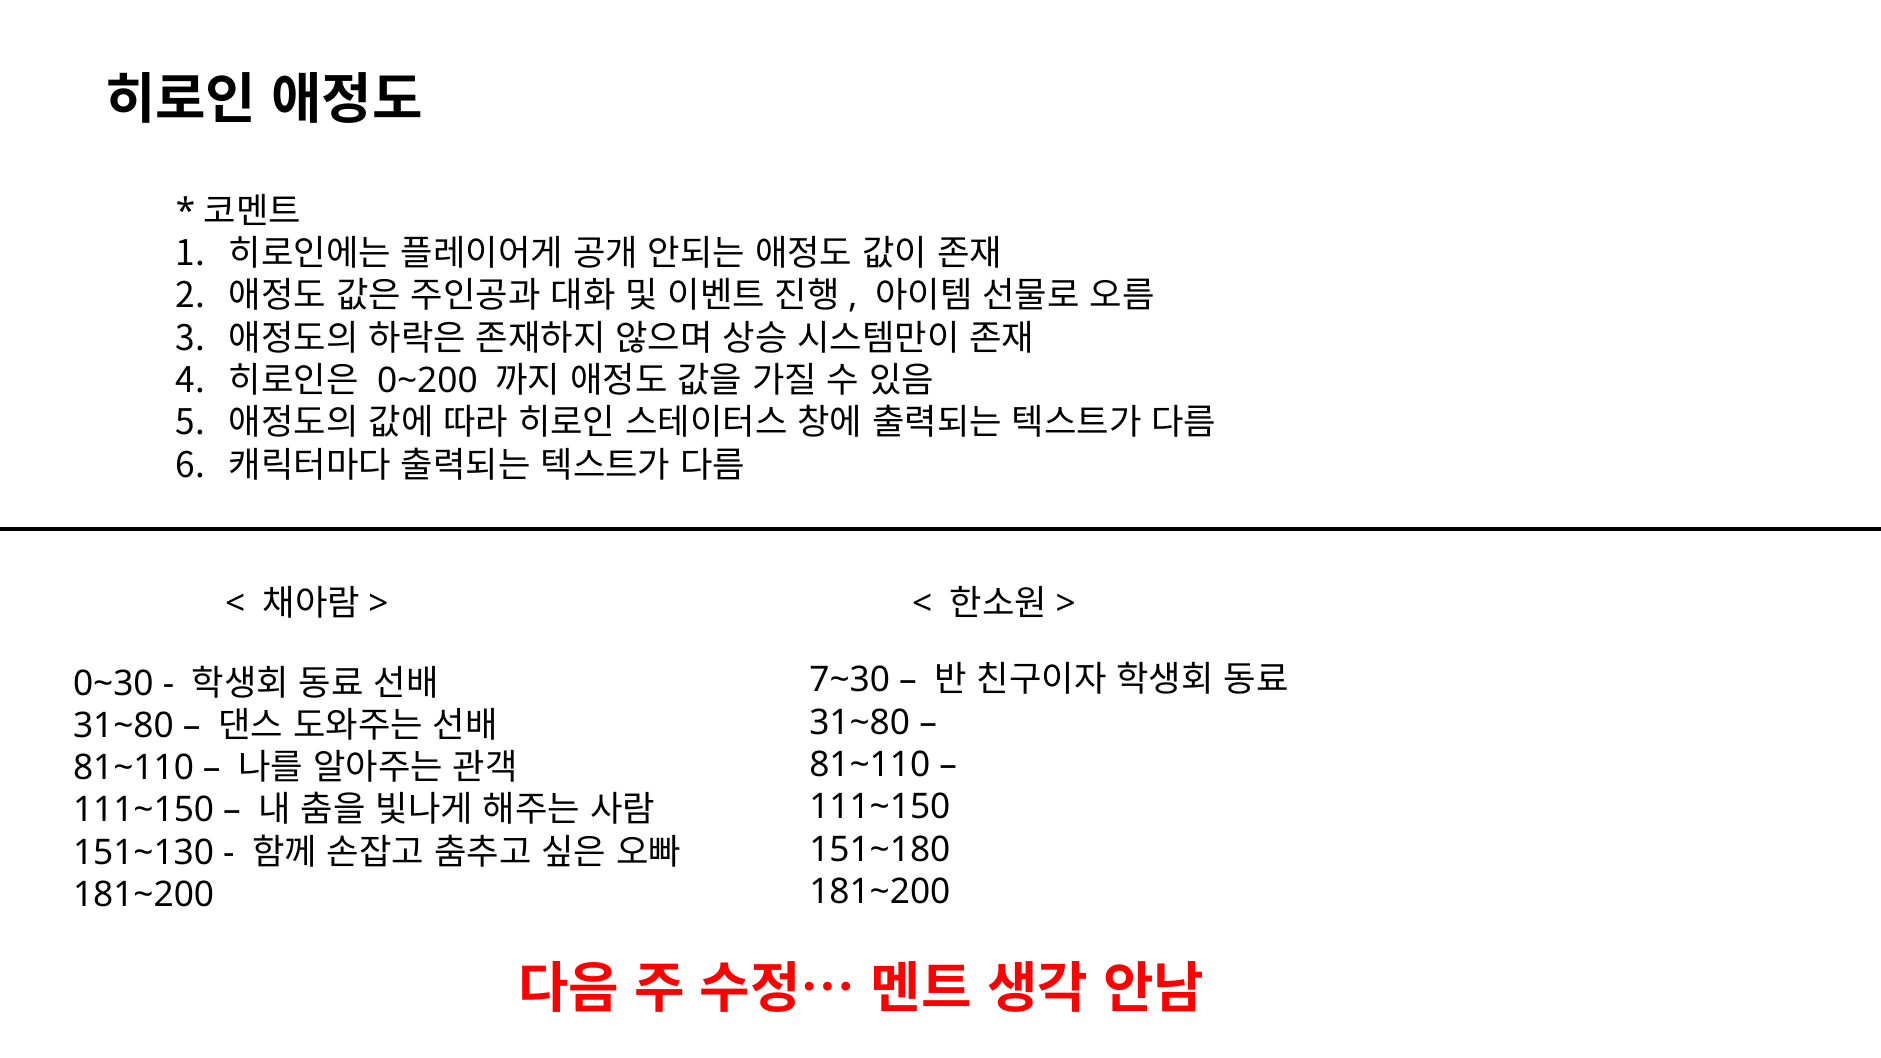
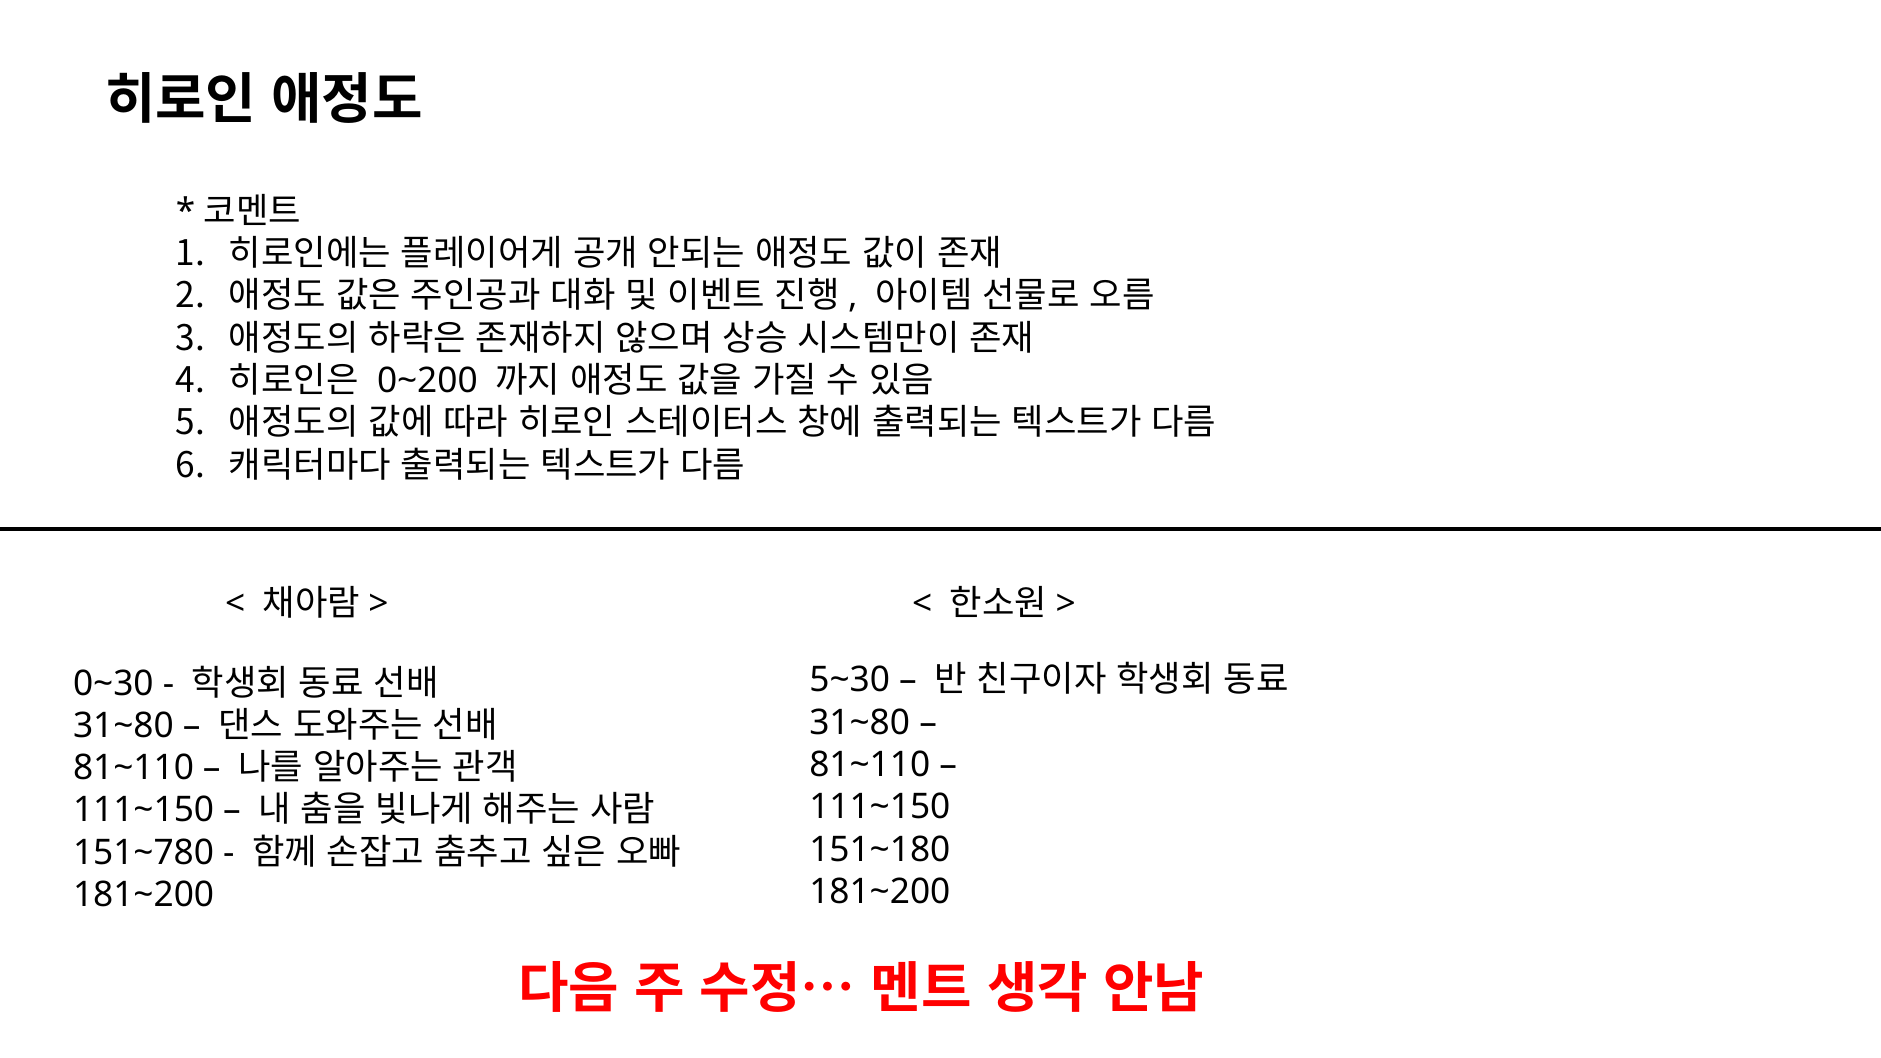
7~30: 7~30 -> 5~30 (850, 680)
151~130: 151~130 -> 151~780 (144, 853)
